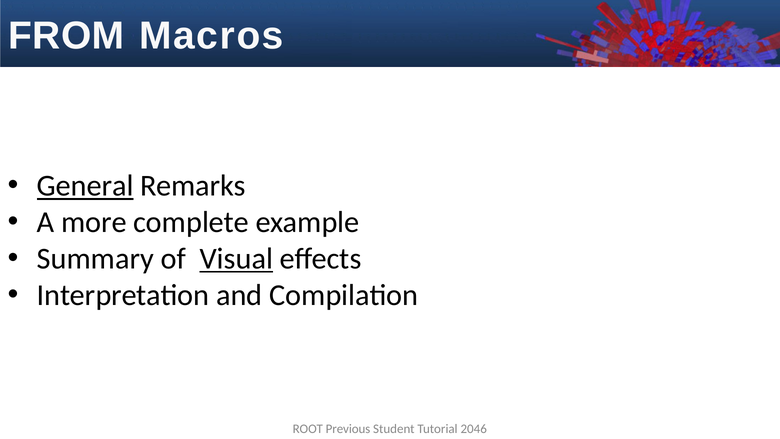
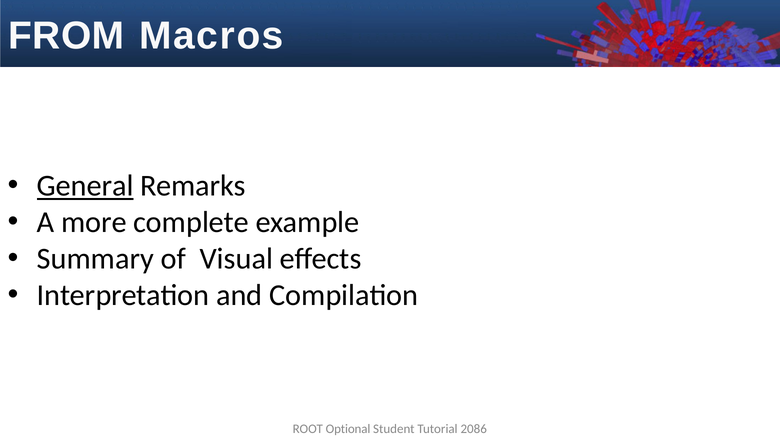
Visual underline: present -> none (236, 259)
Previous: Previous -> Optional (348, 429)
2046: 2046 -> 2086 (474, 429)
